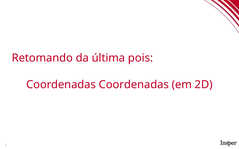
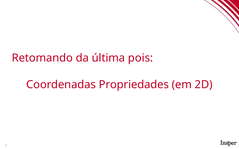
Coordenadas Coordenadas: Coordenadas -> Propriedades (134, 85)
